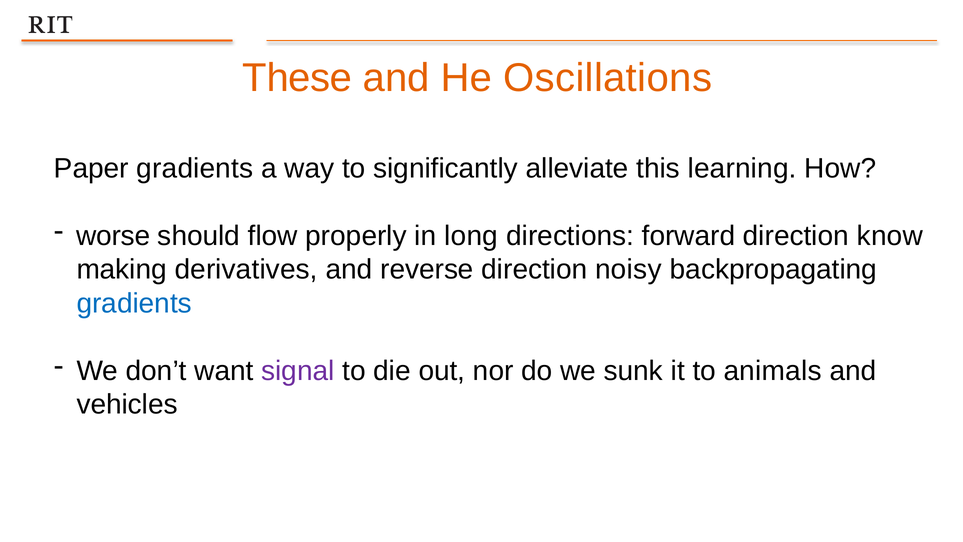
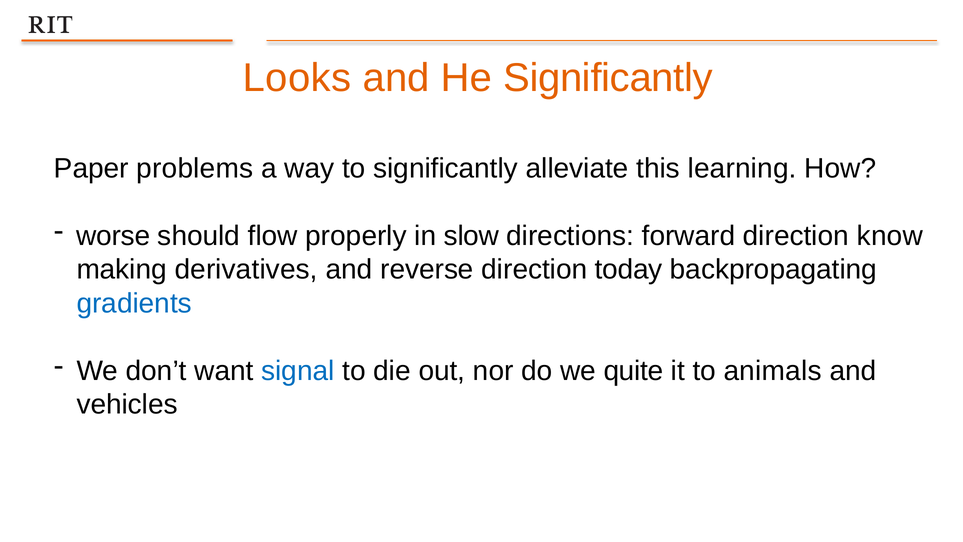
These: These -> Looks (297, 78)
He Oscillations: Oscillations -> Significantly (608, 78)
Paper gradients: gradients -> problems (195, 168)
long: long -> slow (471, 236)
noisy: noisy -> today (629, 269)
signal colour: purple -> blue (298, 371)
sunk: sunk -> quite (634, 371)
